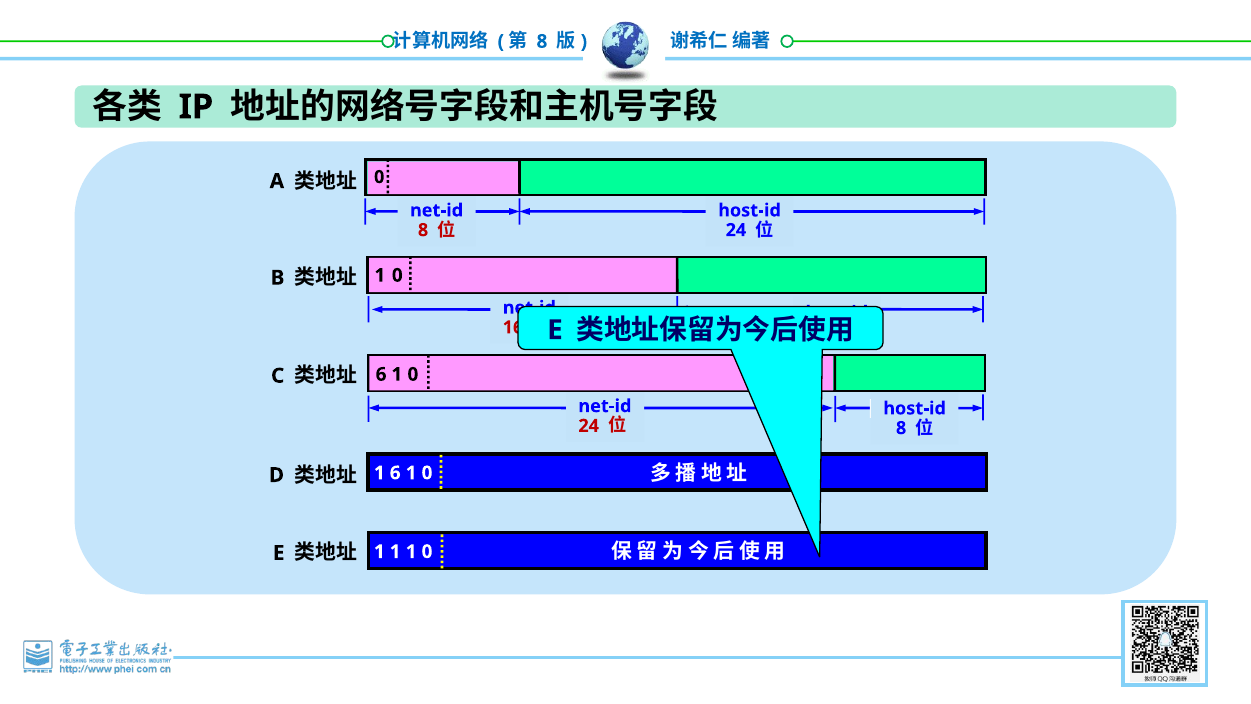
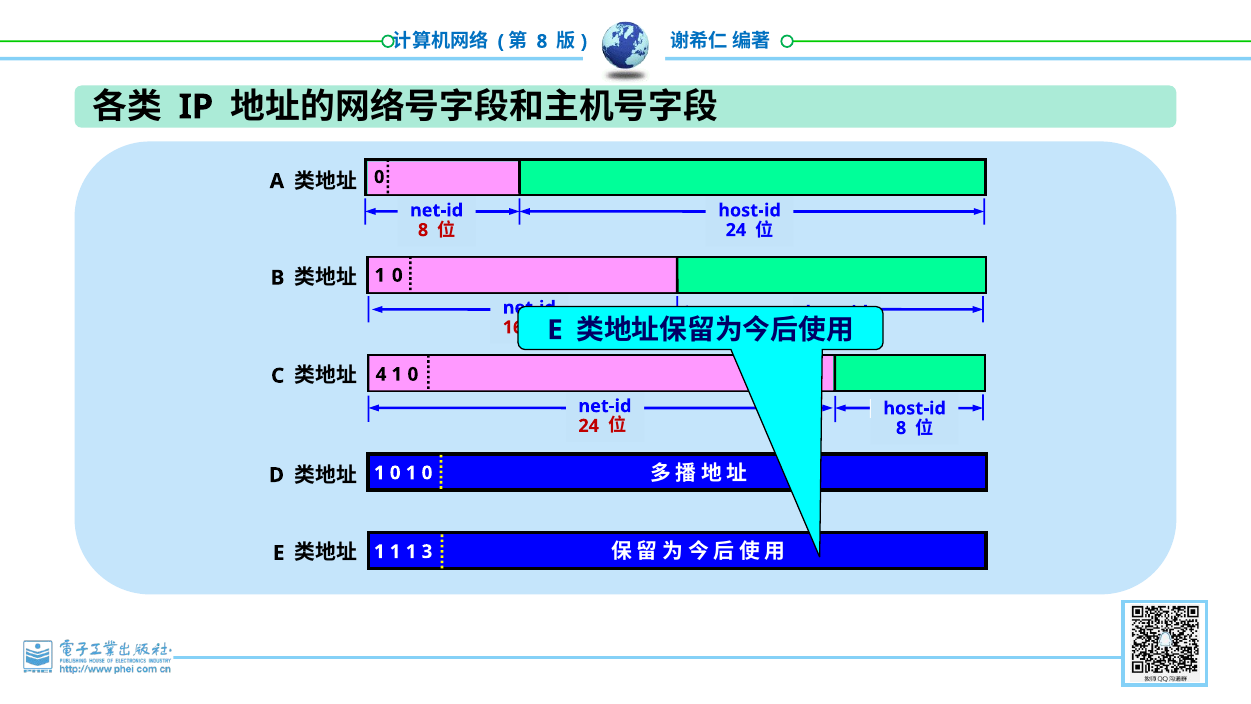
6: 6 -> 4 (381, 374)
6: 6 -> 0 (395, 473)
1 1 0: 0 -> 3 (427, 551)
